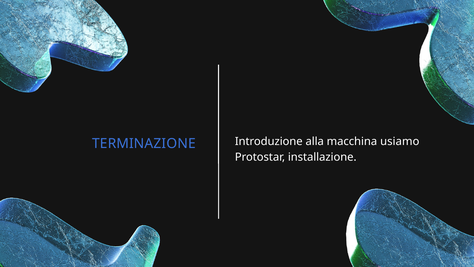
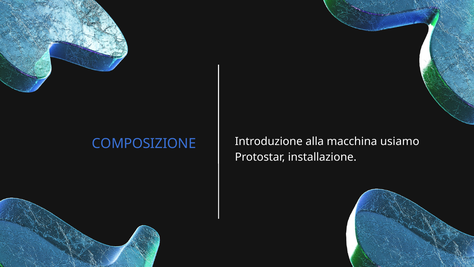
TERMINAZIONE: TERMINAZIONE -> COMPOSIZIONE (144, 143)
